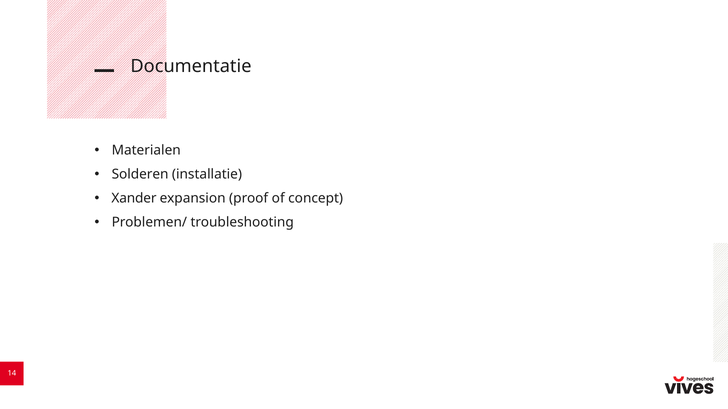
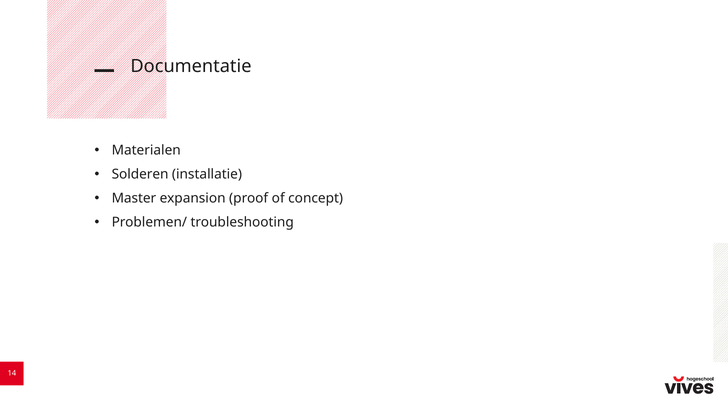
Xander: Xander -> Master (134, 199)
